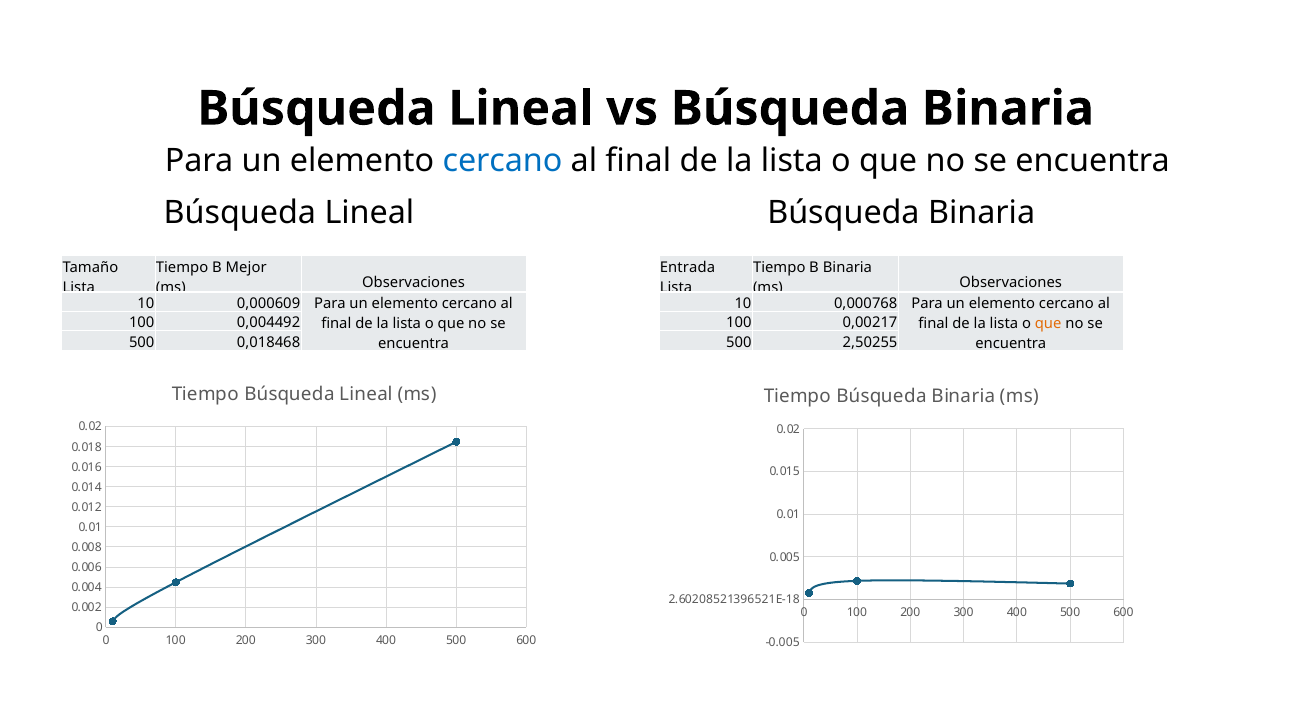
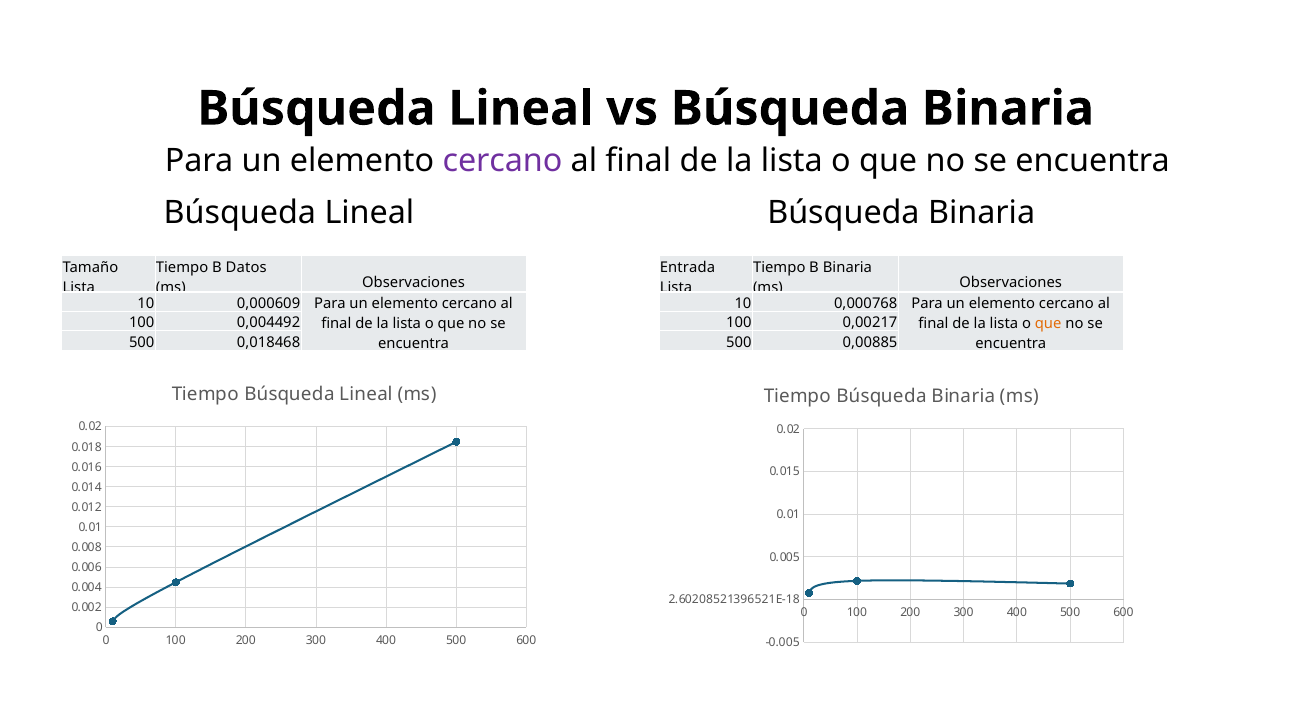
cercano colour: blue -> purple (503, 160)
Mejor: Mejor -> Datos (246, 267)
2,50255: 2,50255 -> 0,00885 (870, 342)
